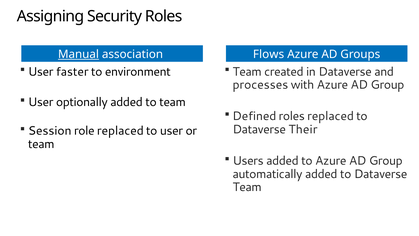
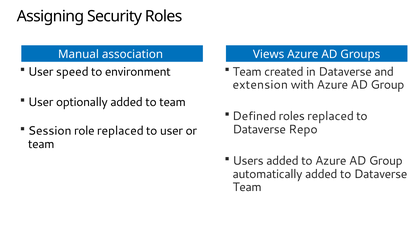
Manual underline: present -> none (78, 54)
Flows: Flows -> Views (269, 54)
faster: faster -> speed (72, 72)
processes: processes -> extension (260, 85)
Their: Their -> Repo (303, 129)
